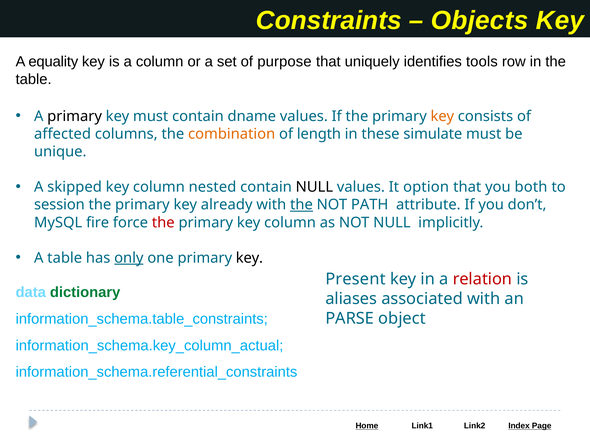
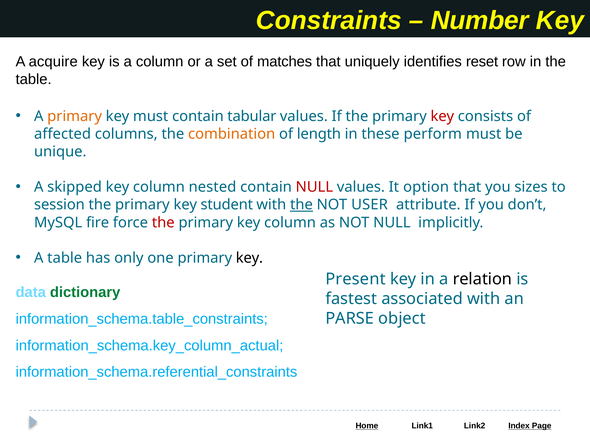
Objects: Objects -> Number (480, 20)
equality: equality -> acquire (53, 62)
purpose: purpose -> matches (285, 62)
tools: tools -> reset (482, 62)
primary colour: black -> orange (75, 116)
dname: dname -> tabular (252, 116)
key colour: orange -> red (442, 116)
simulate: simulate -> perform (433, 134)
NULL colour: black -> red (314, 187)
both: both -> sizes (531, 187)
already: already -> student (227, 205)
PATH: PATH -> USER (370, 205)
only underline: present -> none (129, 258)
relation colour: red -> black (482, 279)
aliases: aliases -> fastest (351, 298)
